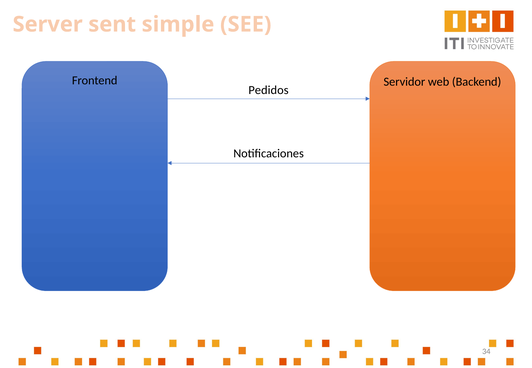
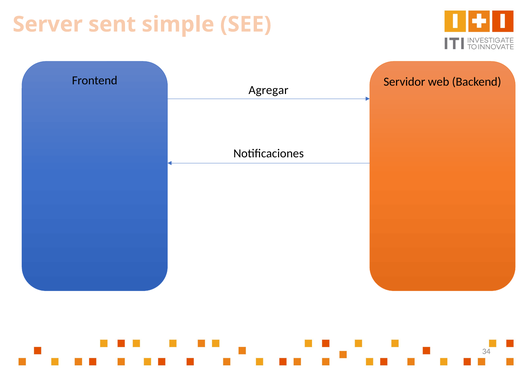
Pedidos: Pedidos -> Agregar (269, 90)
